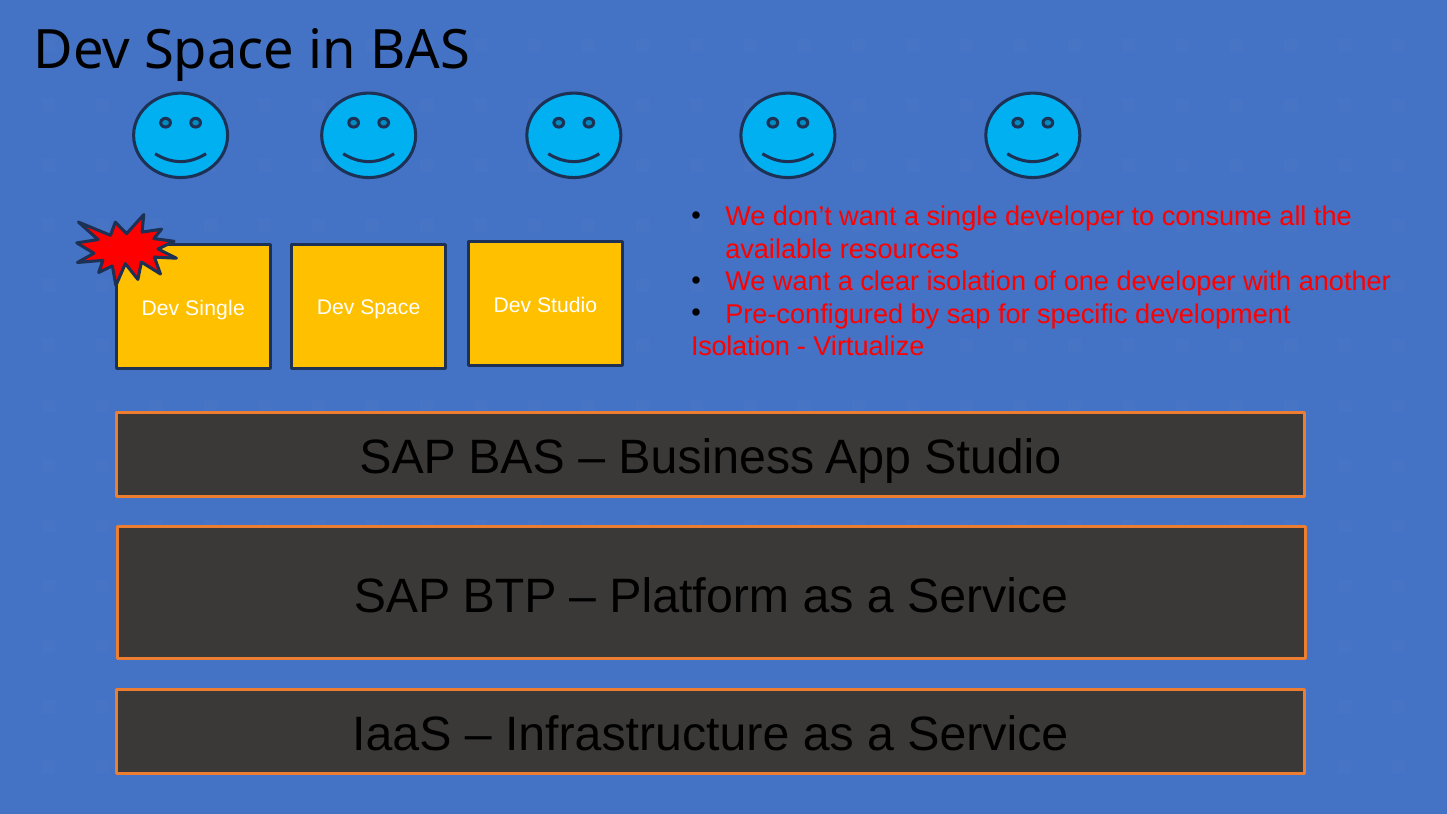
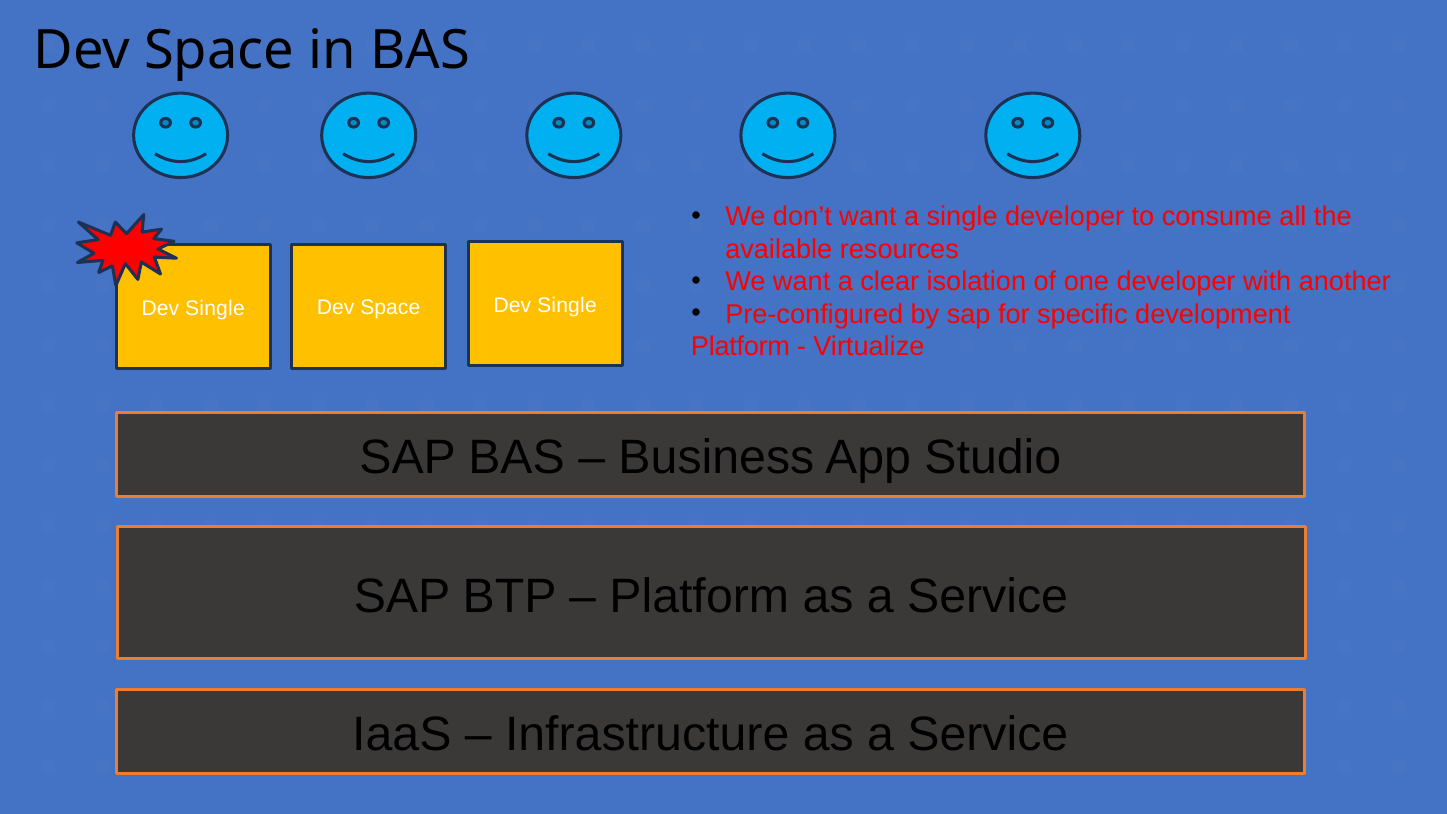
Space Dev Studio: Studio -> Single (567, 305)
Isolation: Isolation -> Platform (740, 347)
